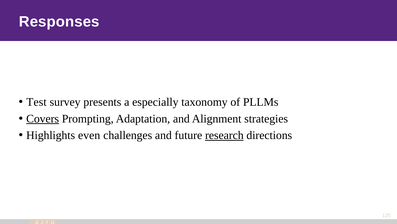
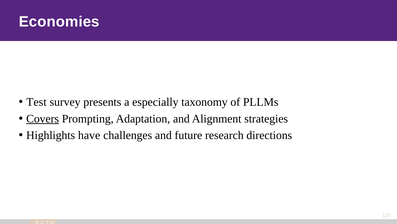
Responses: Responses -> Economies (59, 22)
even: even -> have (89, 135)
research underline: present -> none (224, 135)
